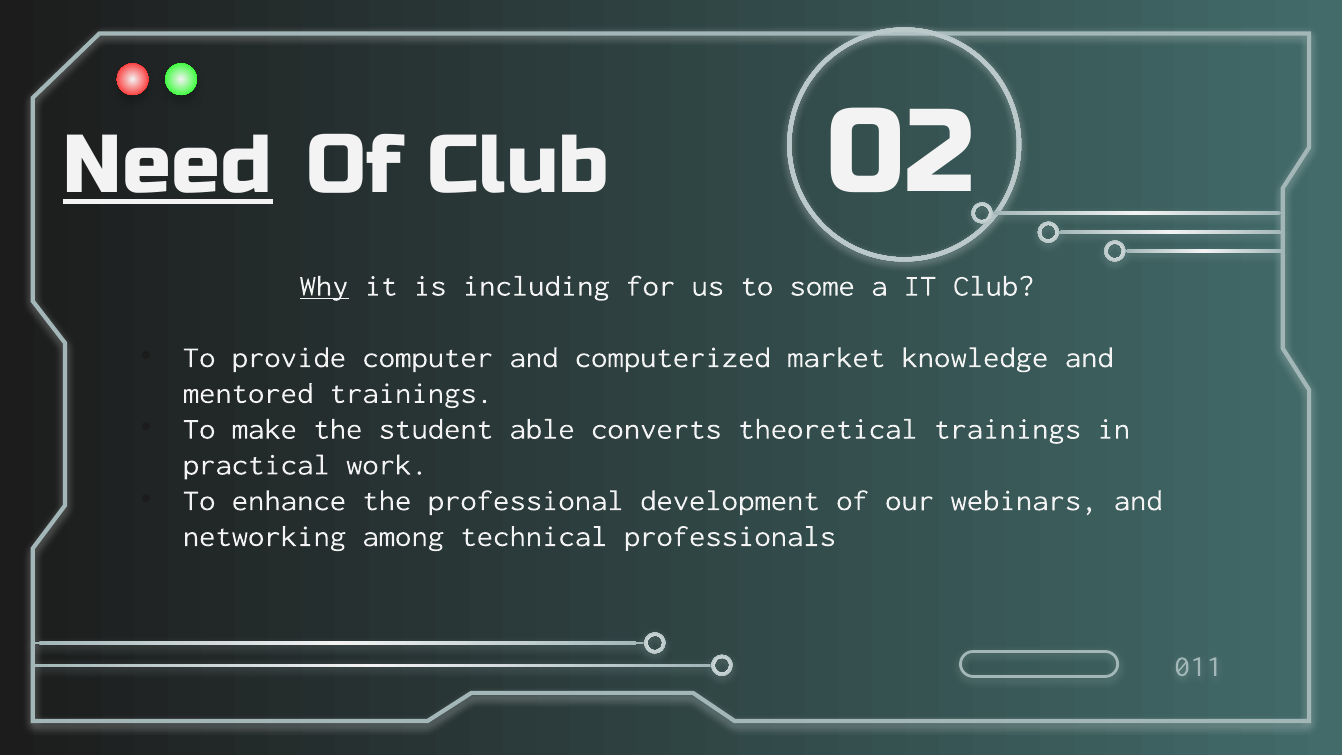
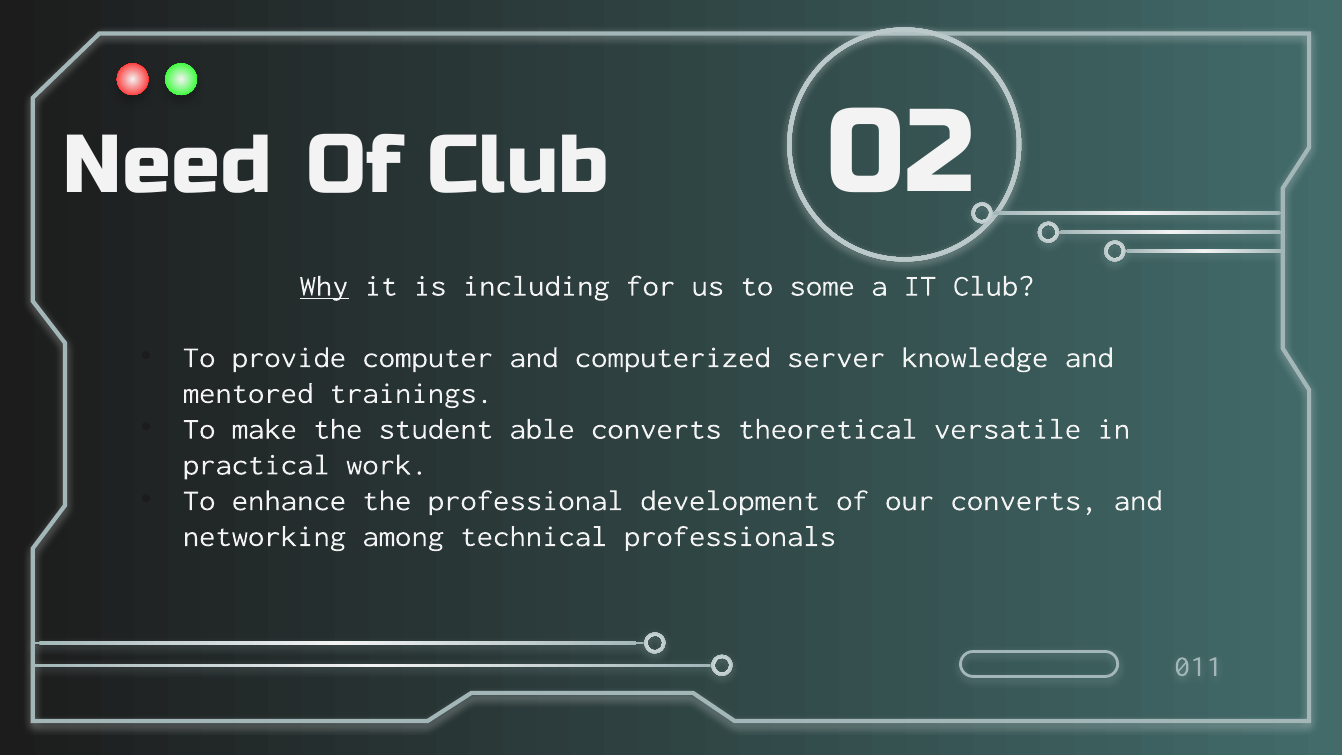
Need underline: present -> none (168, 166)
market: market -> server (836, 357)
theoretical trainings: trainings -> versatile (1008, 429)
our webinars: webinars -> converts (1024, 500)
